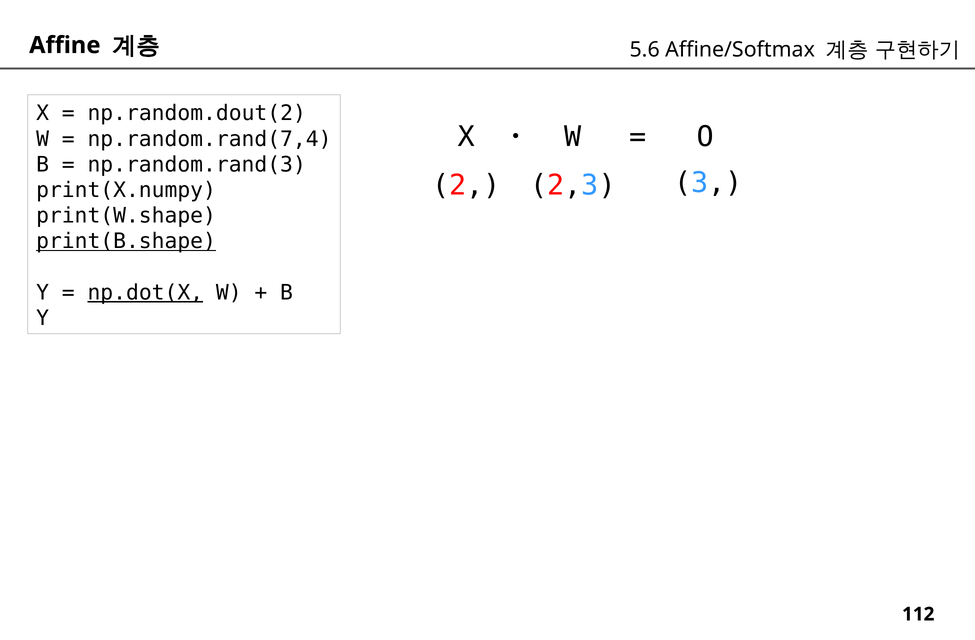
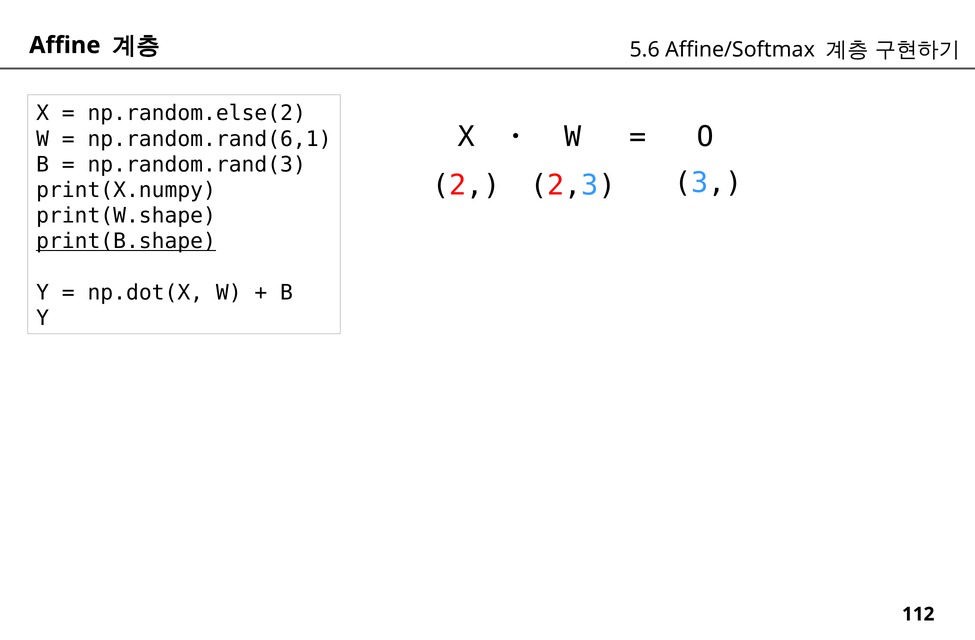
np.random.dout(2: np.random.dout(2 -> np.random.else(2 (197, 113)
np.random.rand(7,4: np.random.rand(7,4 -> np.random.rand(6,1 (210, 139)
np.dot(X underline: present -> none (145, 293)
